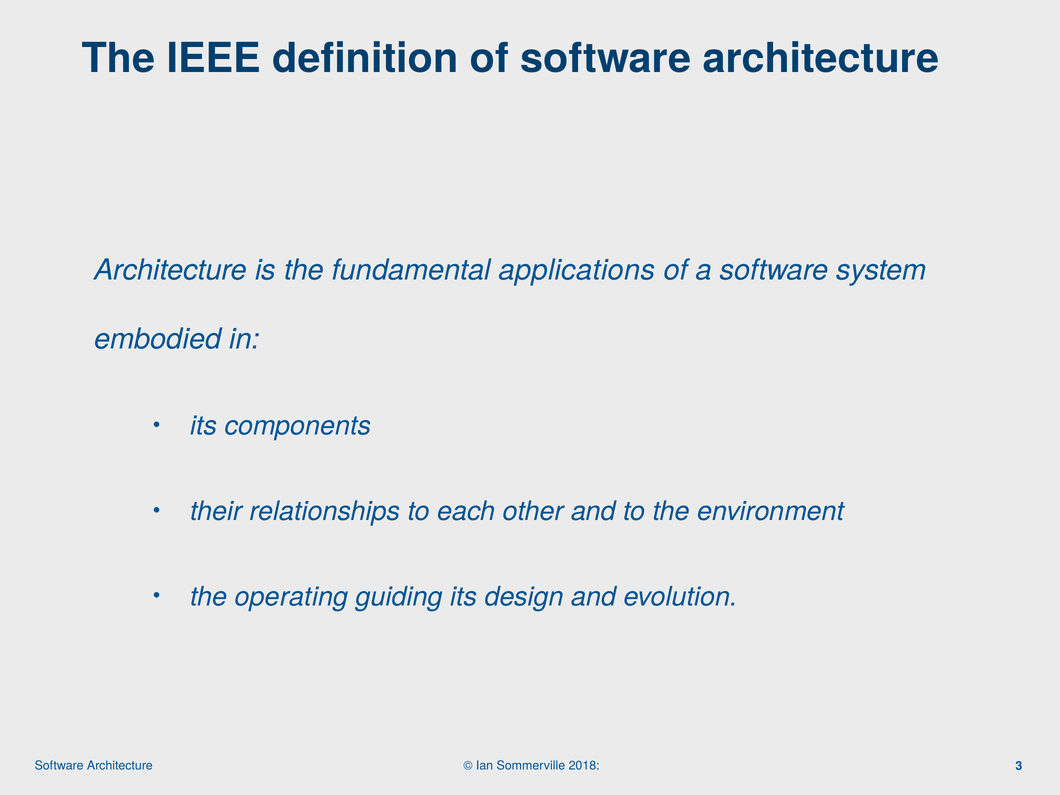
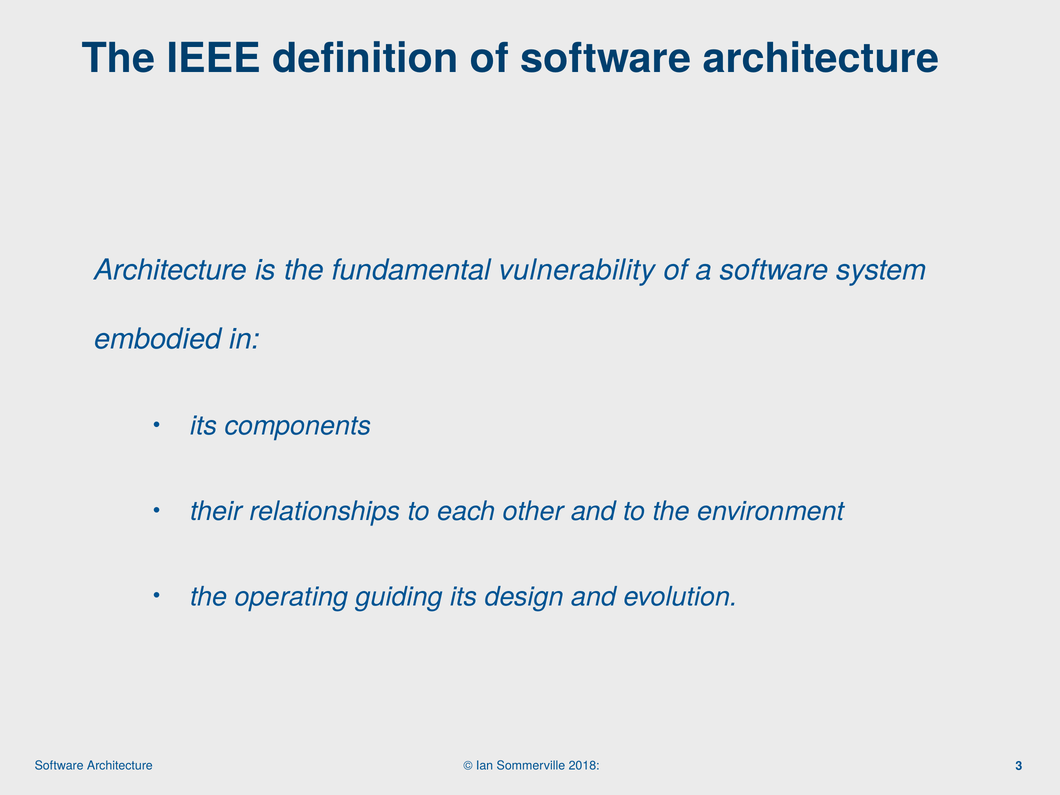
applications: applications -> vulnerability (577, 270)
